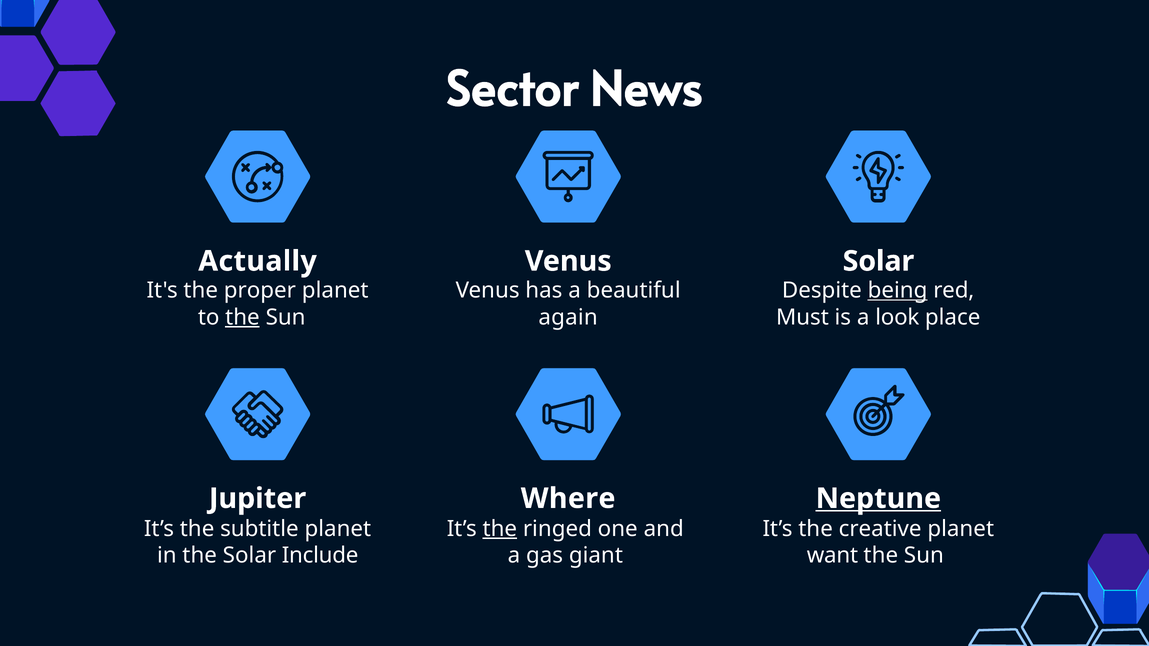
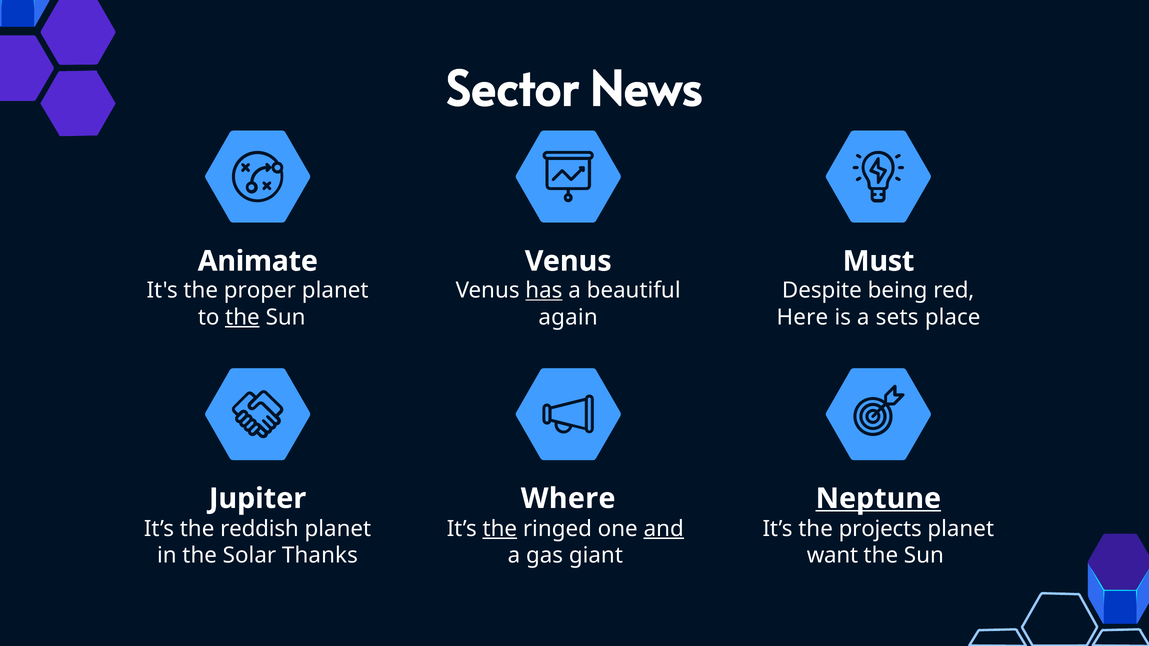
Actually: Actually -> Animate (258, 261)
Solar: Solar -> Must (878, 261)
has underline: none -> present (544, 291)
being underline: present -> none (898, 291)
Must: Must -> Here (802, 317)
look: look -> sets (897, 317)
subtitle: subtitle -> reddish (259, 529)
and underline: none -> present (664, 529)
creative: creative -> projects (880, 529)
Include: Include -> Thanks (320, 556)
